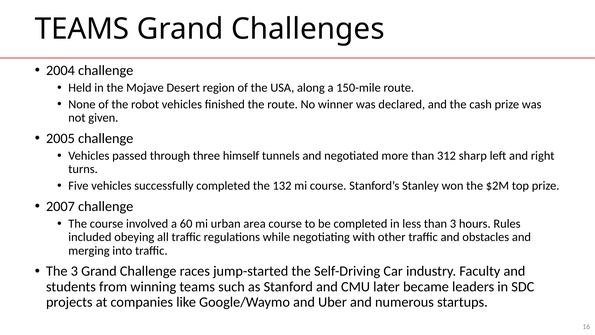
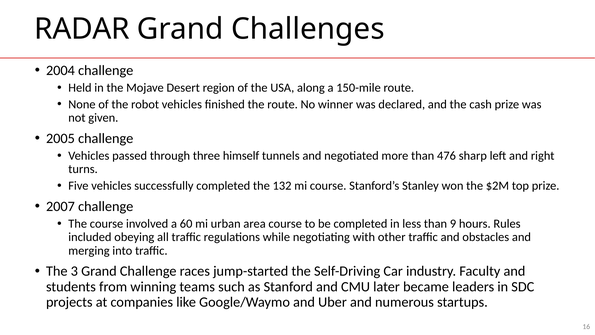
TEAMS: TEAMS -> RADAR (82, 29)
312: 312 -> 476 (446, 156)
than 3: 3 -> 9 (453, 224)
